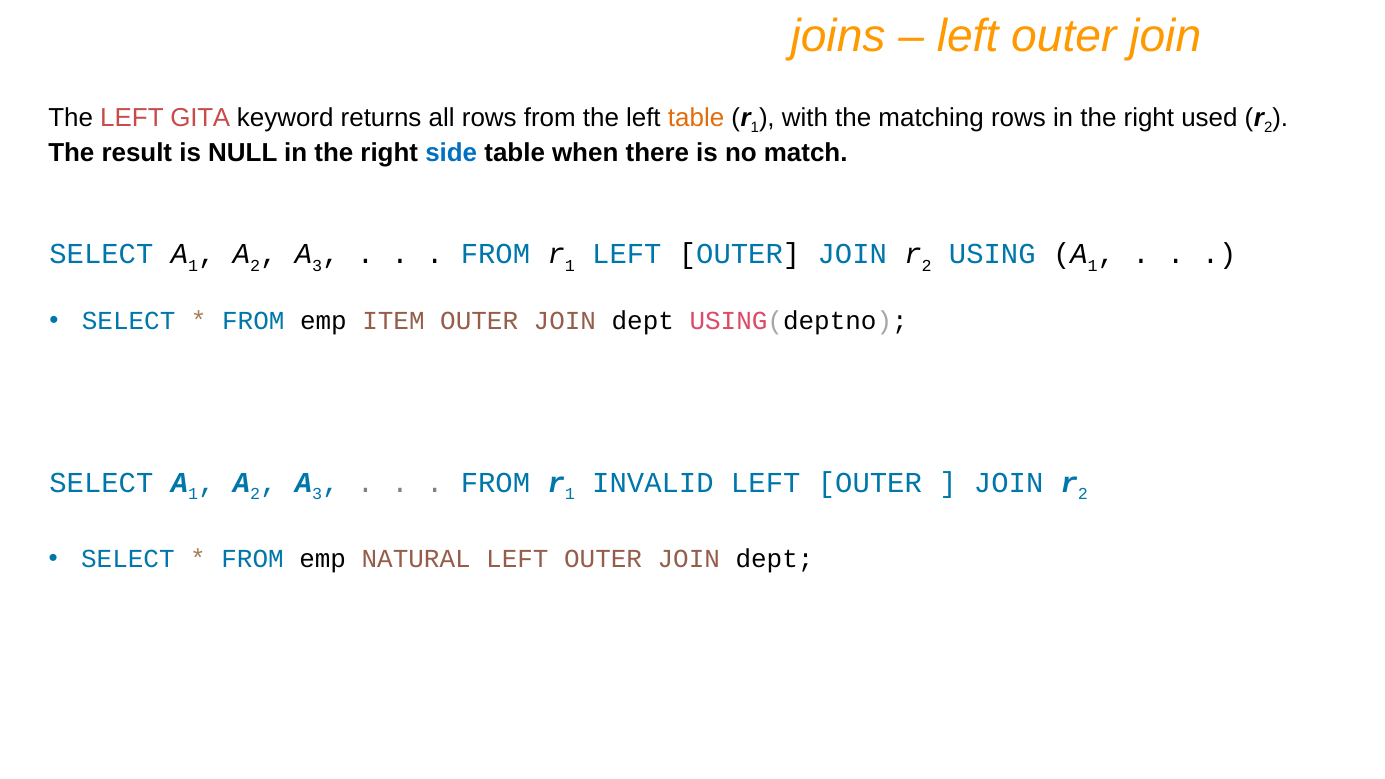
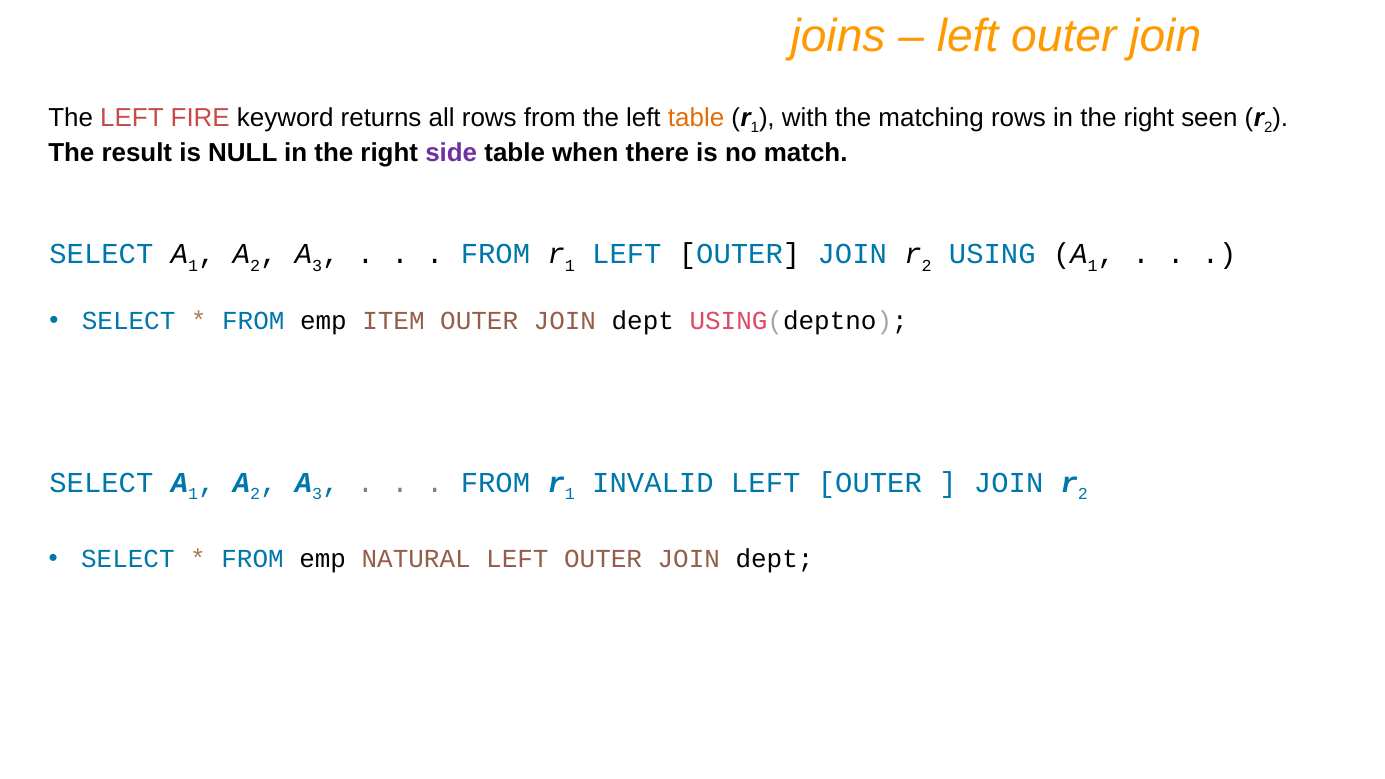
GITA: GITA -> FIRE (200, 118)
used: used -> seen (1209, 118)
side colour: blue -> purple (451, 153)
